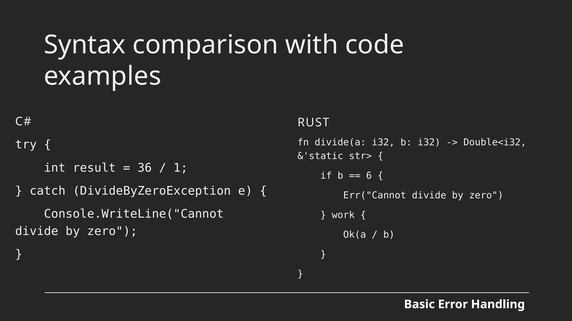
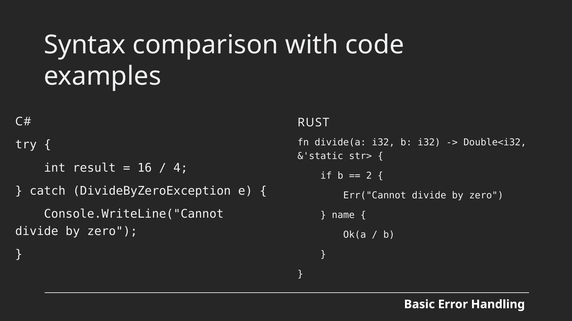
36: 36 -> 16 (145, 168)
1: 1 -> 4 (181, 168)
6: 6 -> 2 (369, 176)
work: work -> name (343, 216)
